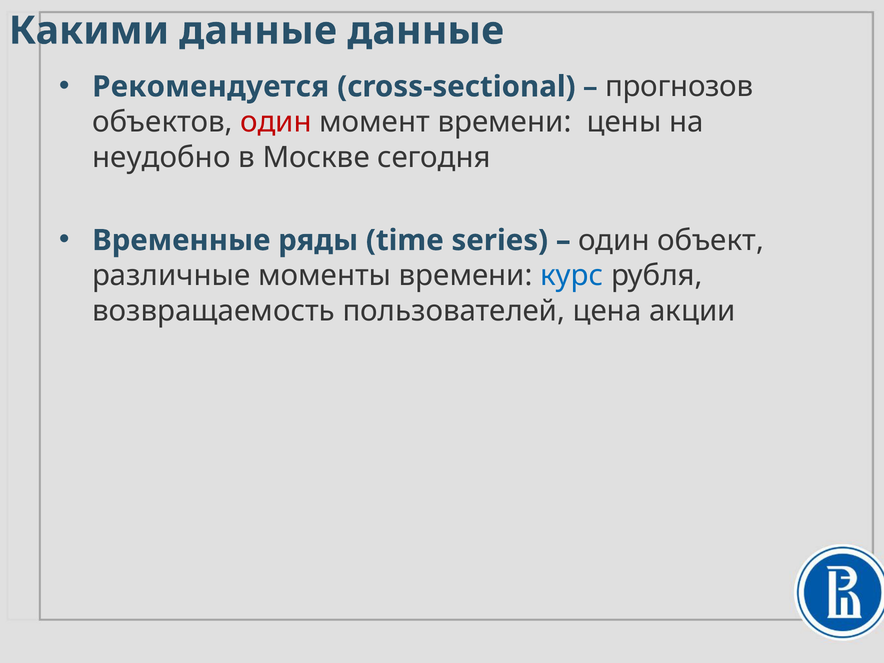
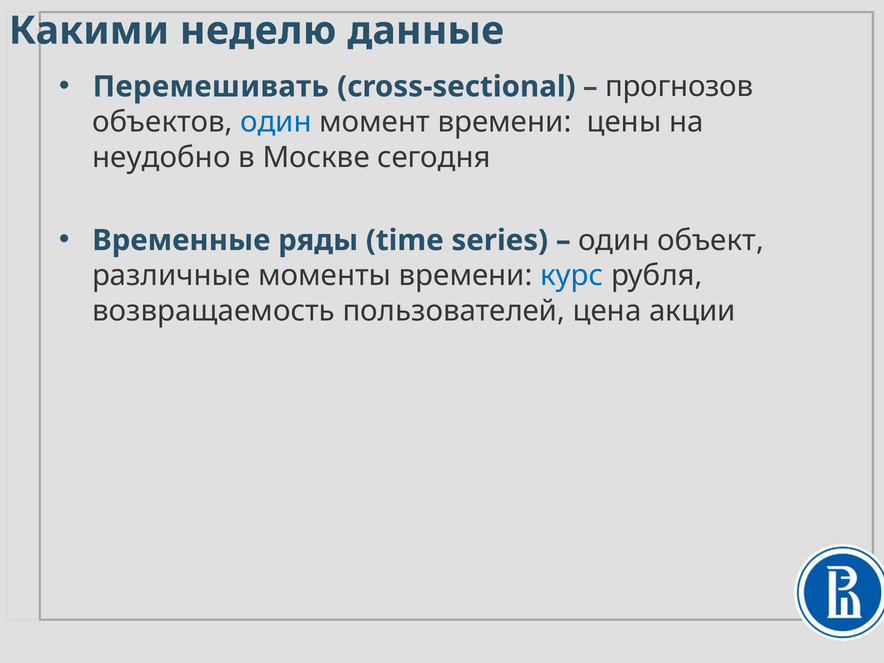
Какими данные: данные -> неделю (258, 31)
Рекомендуется: Рекомендуется -> Перемешивать (211, 87)
один colour: red -> blue (276, 122)
